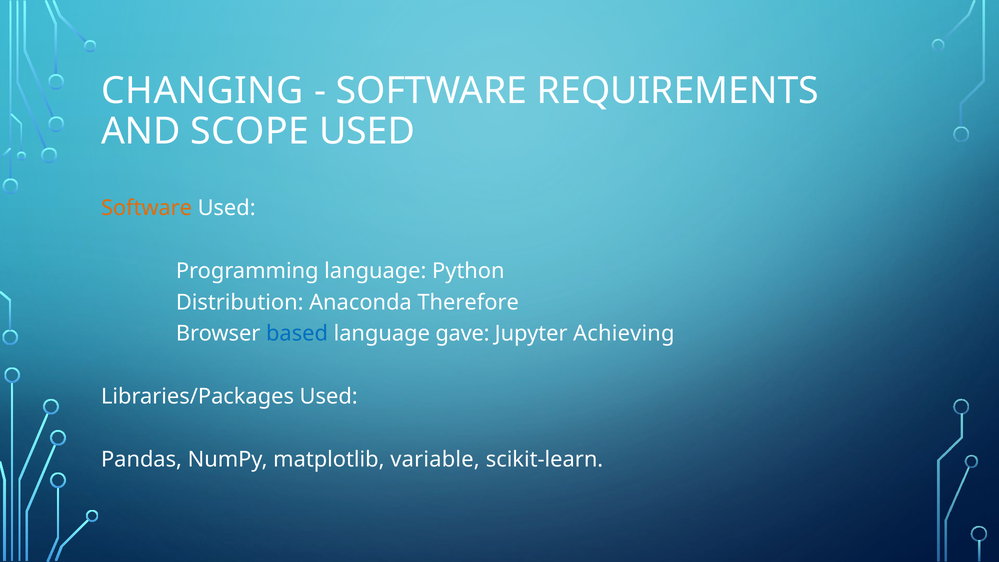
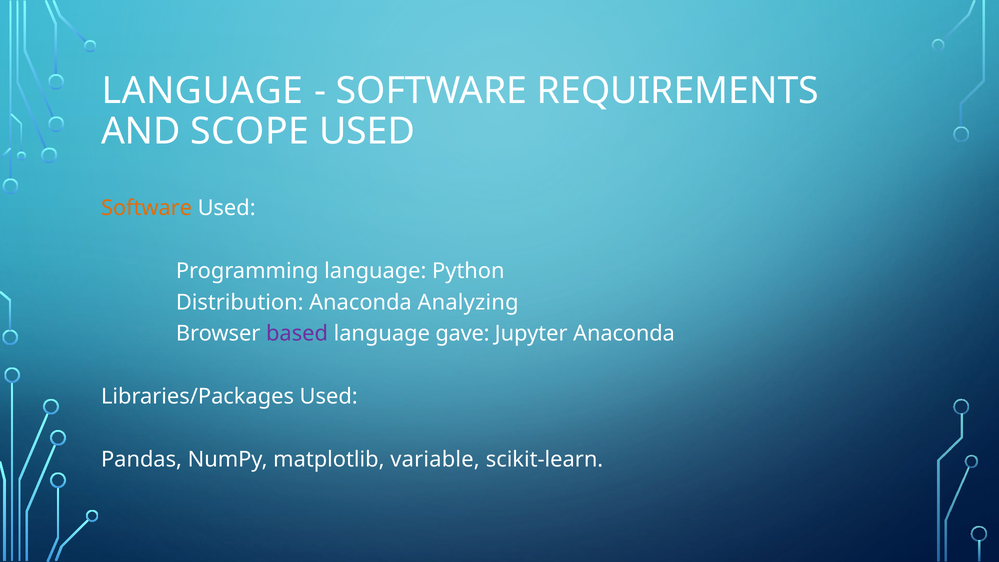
CHANGING: CHANGING -> LANGUAGE (202, 91)
Therefore: Therefore -> Analyzing (468, 302)
based colour: blue -> purple (297, 334)
Jupyter Achieving: Achieving -> Anaconda (624, 334)
